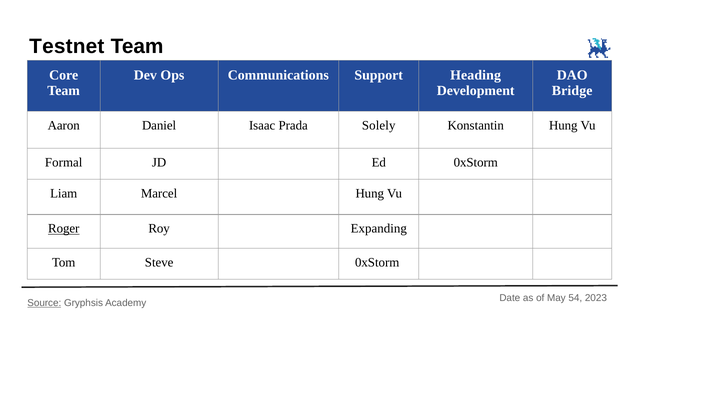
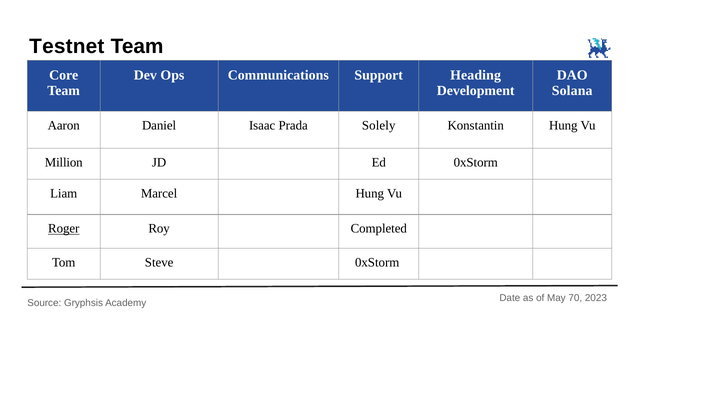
Bridge: Bridge -> Solana (572, 90)
Formal: Formal -> Million (64, 163)
Expanding: Expanding -> Completed (379, 229)
Source underline: present -> none (44, 303)
54: 54 -> 70 (575, 298)
